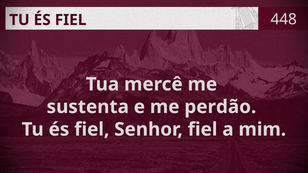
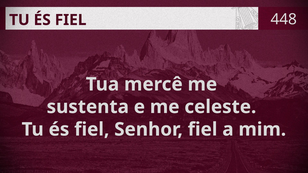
perdão: perdão -> celeste (220, 107)
